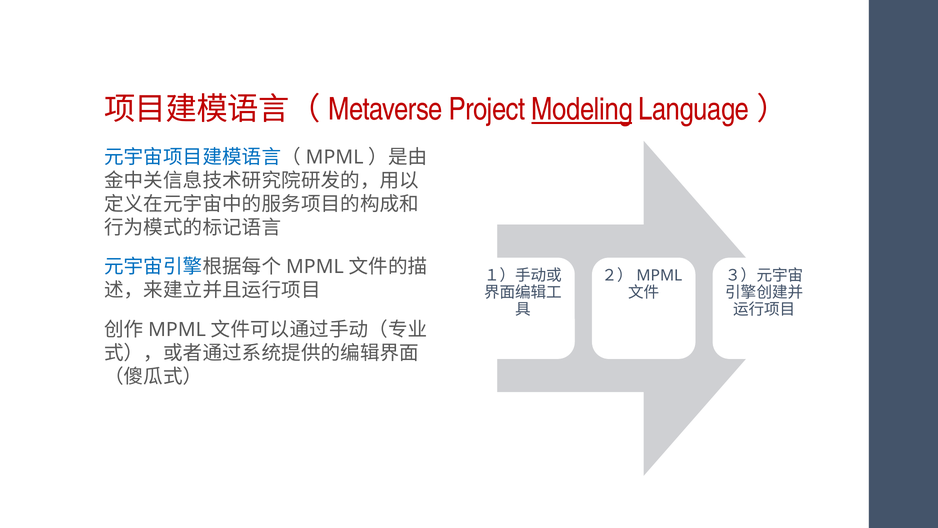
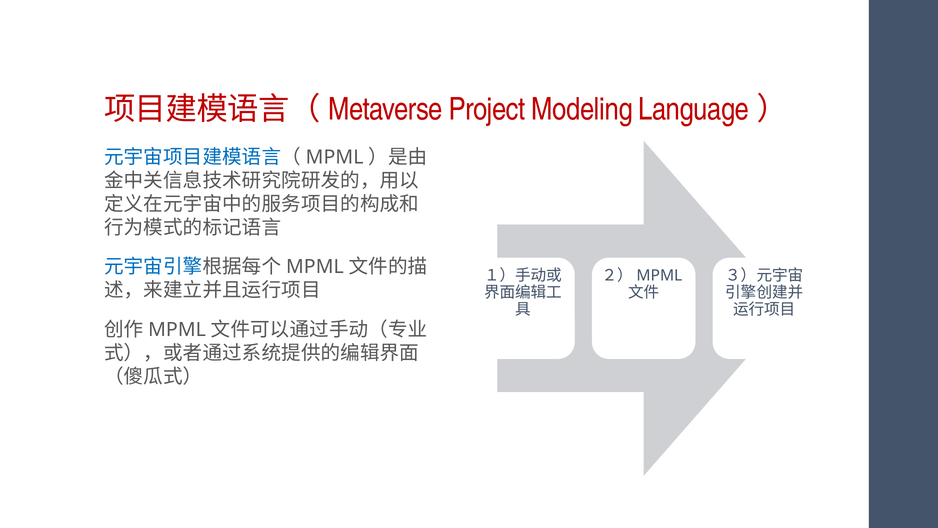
Modeling underline: present -> none (582, 109)
